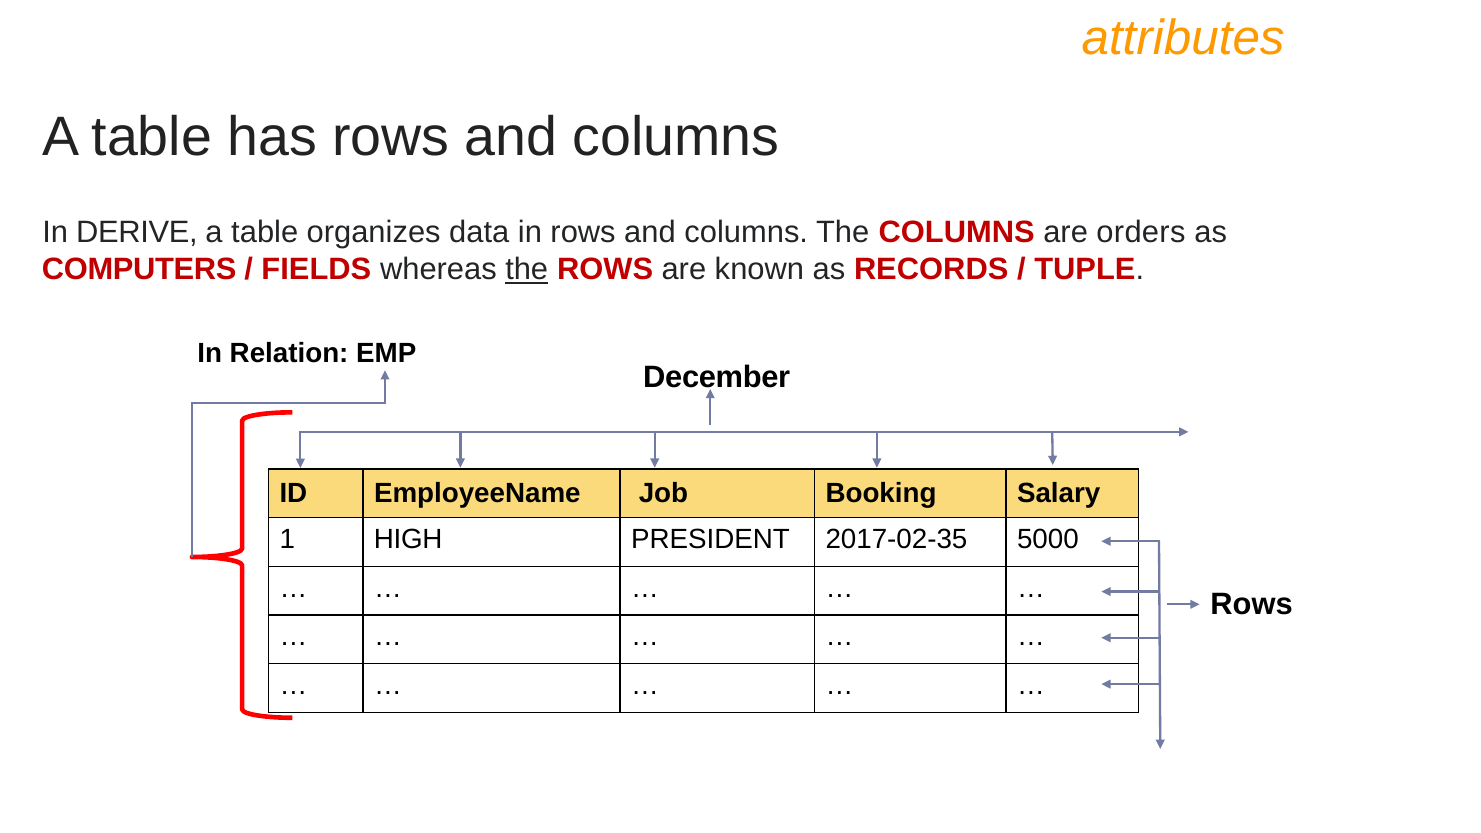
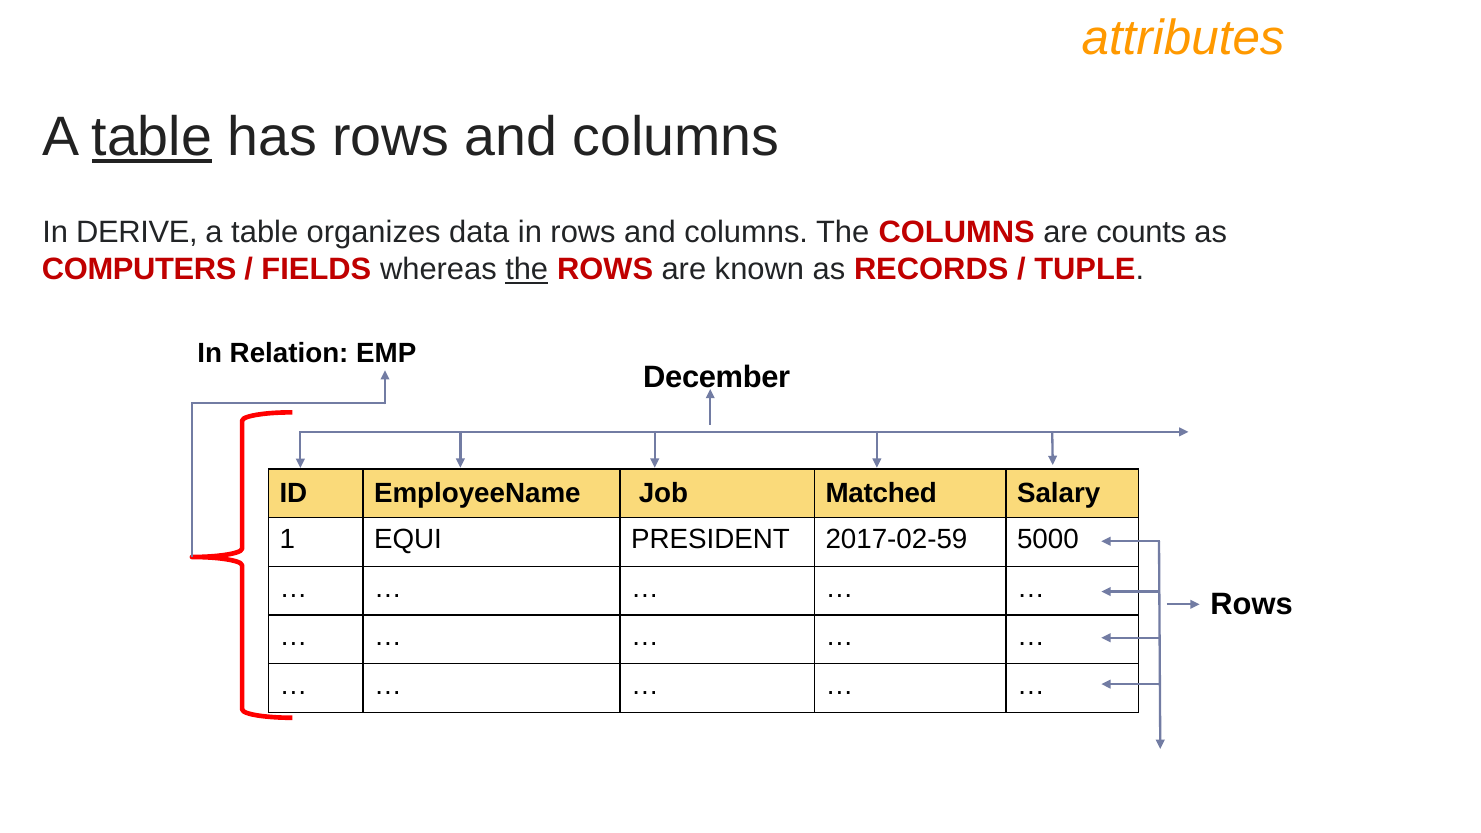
table underline: none -> present (152, 137)
orders: orders -> counts (1141, 233)
Booking: Booking -> Matched (881, 494)
HIGH: HIGH -> EQUI (408, 539)
2017-02-35: 2017-02-35 -> 2017-02-59 (896, 539)
